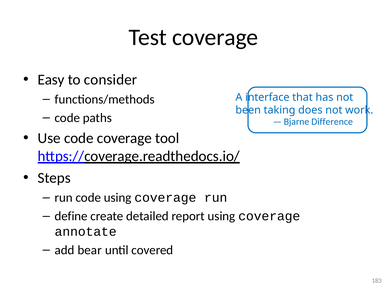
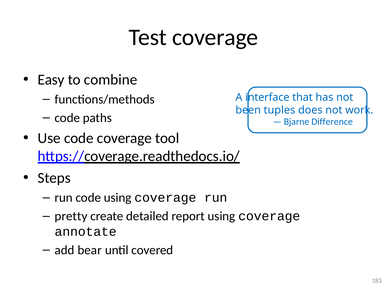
consider: consider -> combine (111, 80)
taking: taking -> tuples (279, 110)
define: define -> pretty (71, 216)
